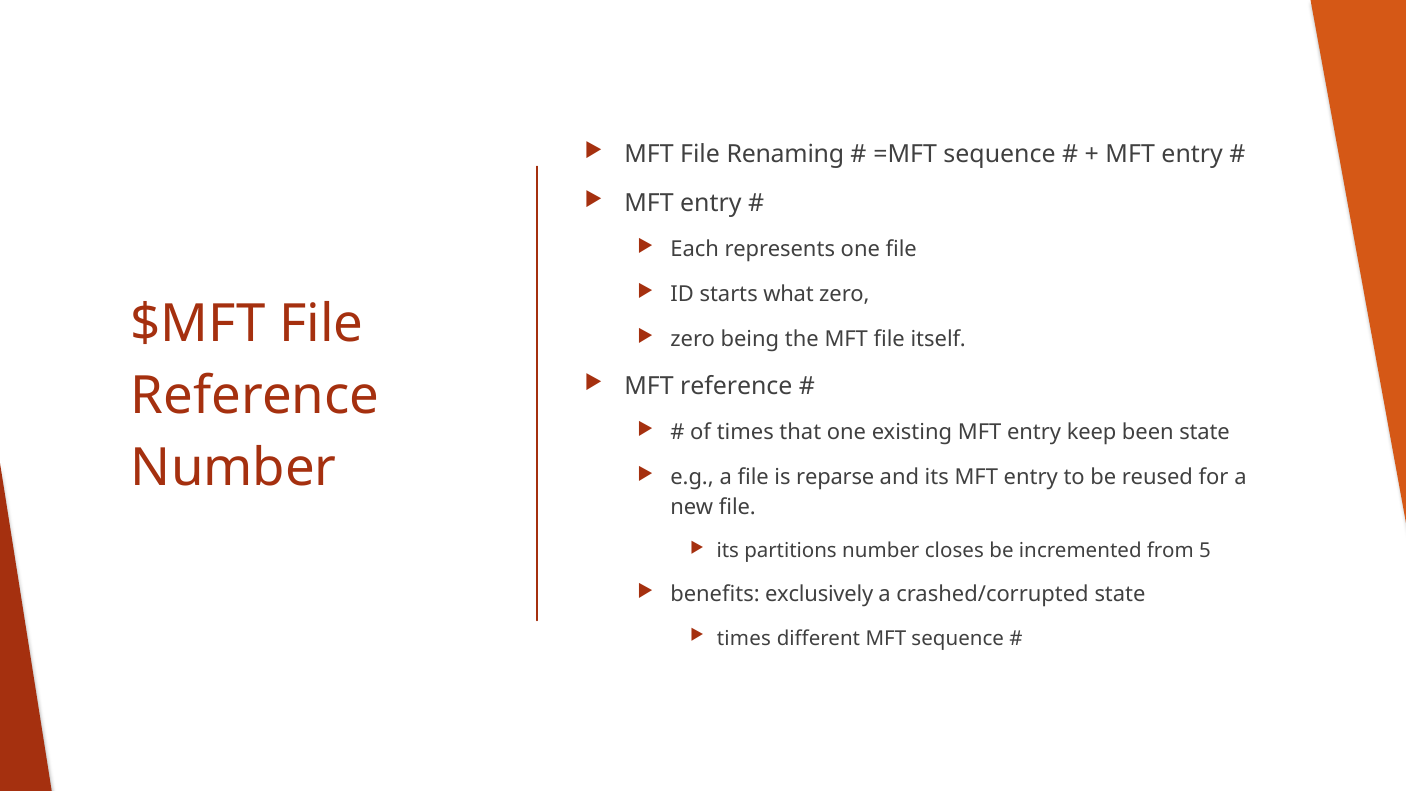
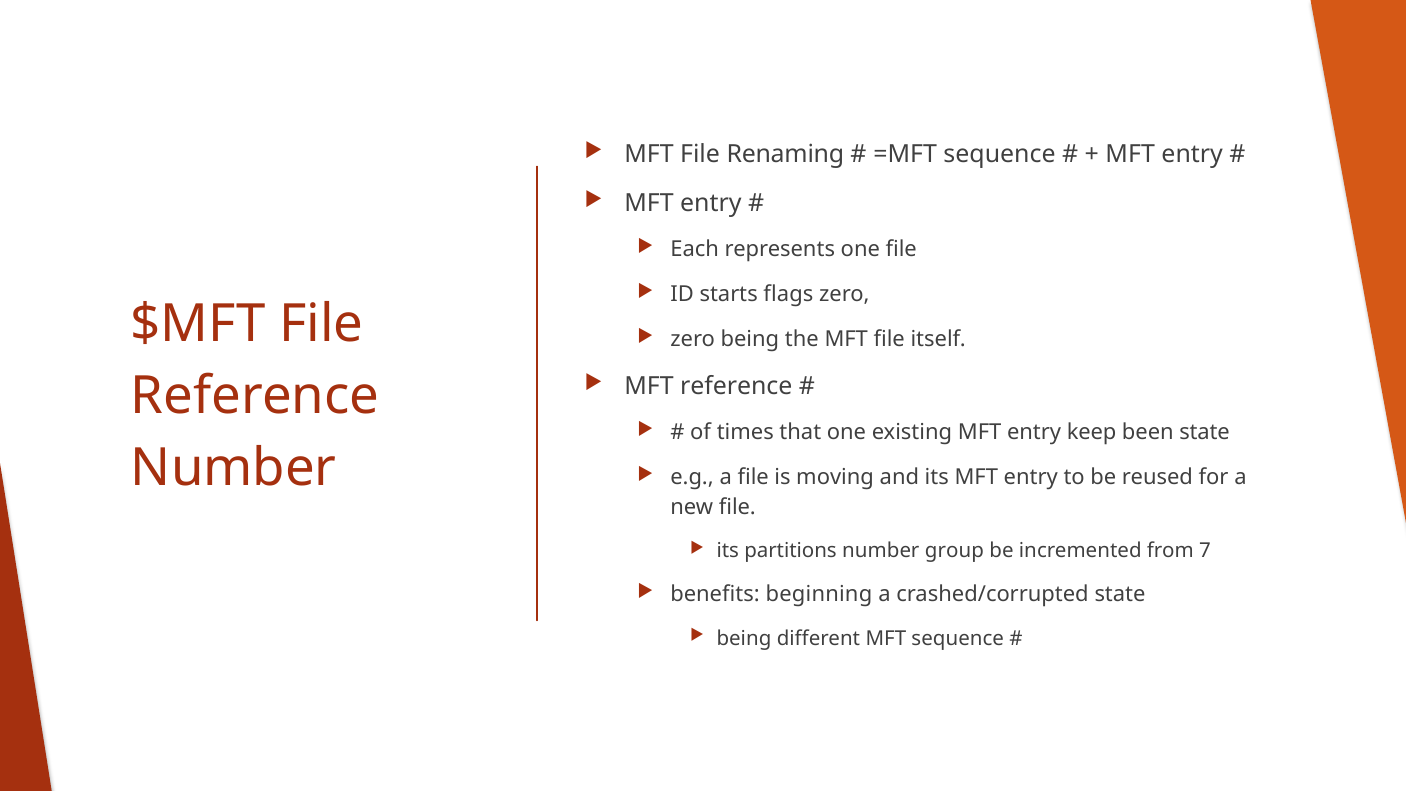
what: what -> flags (788, 294)
reparse: reparse -> moving (835, 477)
closes: closes -> group (954, 551)
5: 5 -> 7 (1205, 551)
exclusively: exclusively -> beginning (819, 595)
times: times -> being (744, 638)
